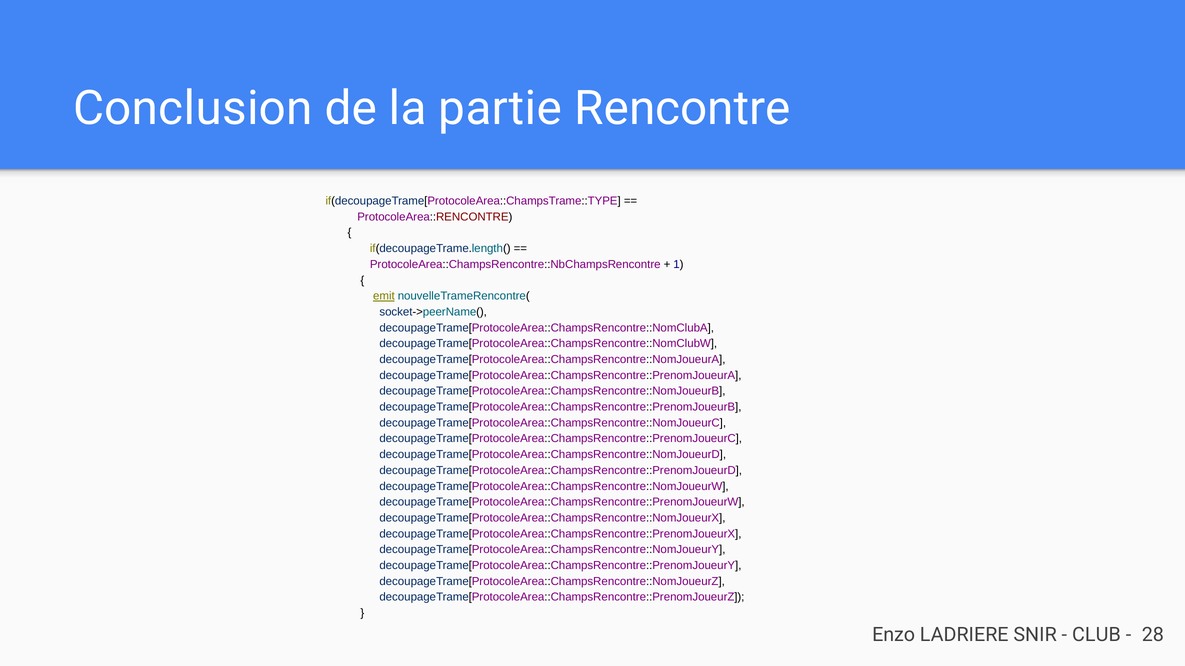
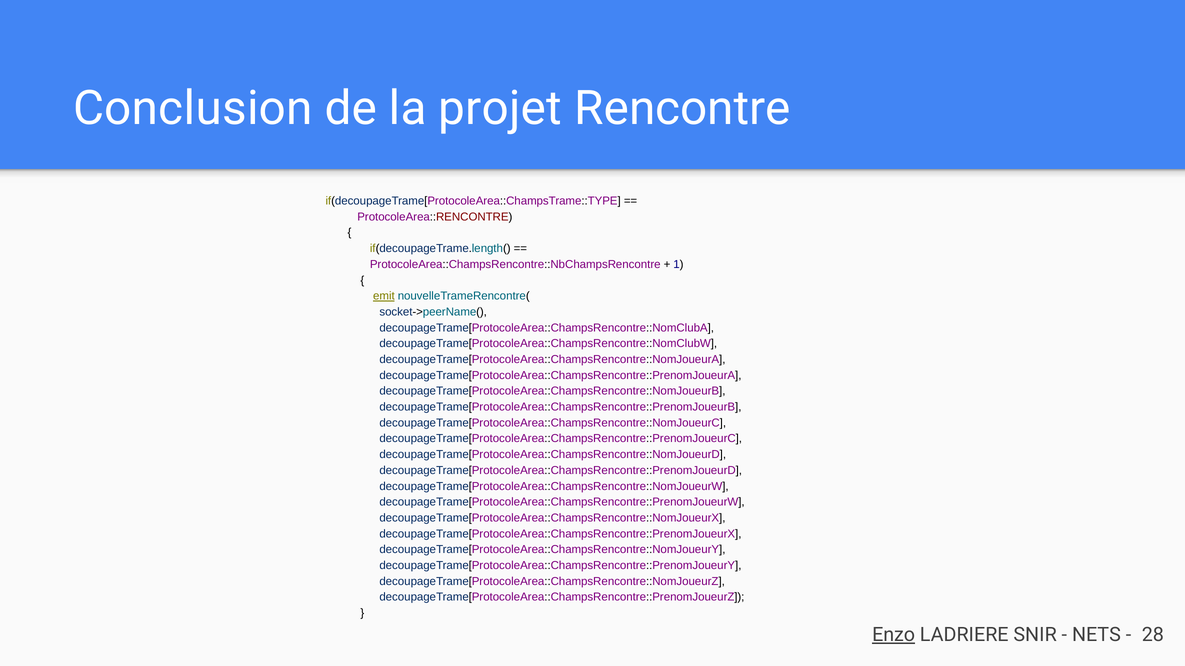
partie: partie -> projet (500, 109)
Enzo underline: none -> present (894, 635)
CLUB: CLUB -> NETS (1096, 635)
